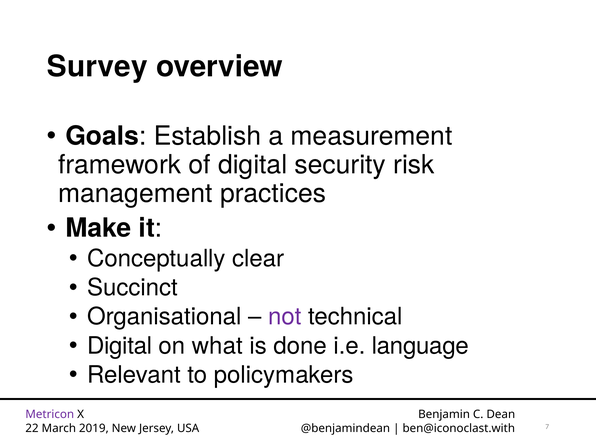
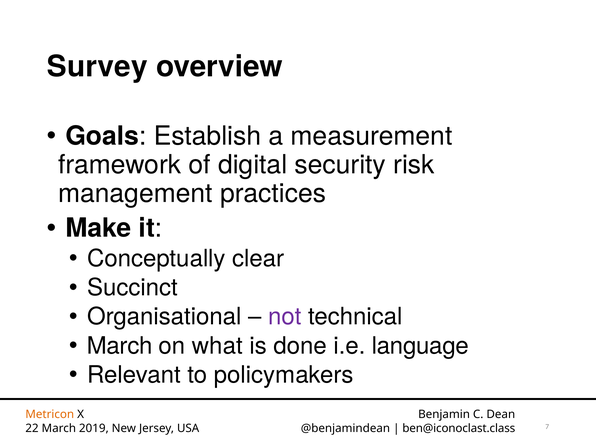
Digital: Digital -> March (120, 346)
Metricon colour: purple -> orange (50, 414)
ben@iconoclast.with: ben@iconoclast.with -> ben@iconoclast.class (459, 428)
